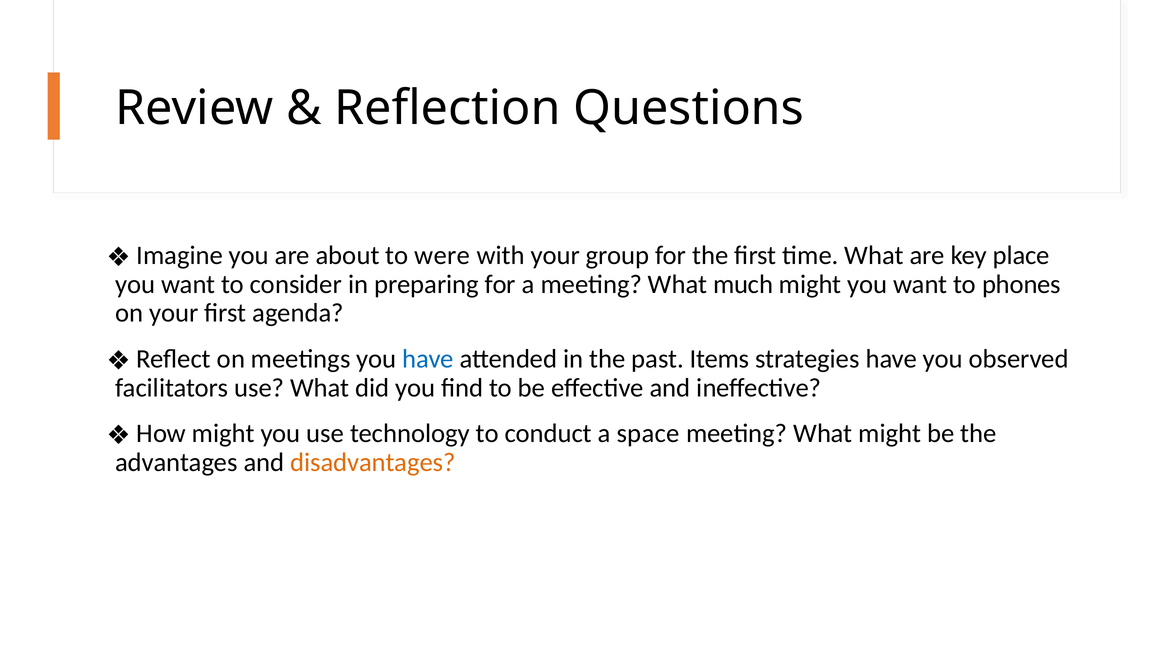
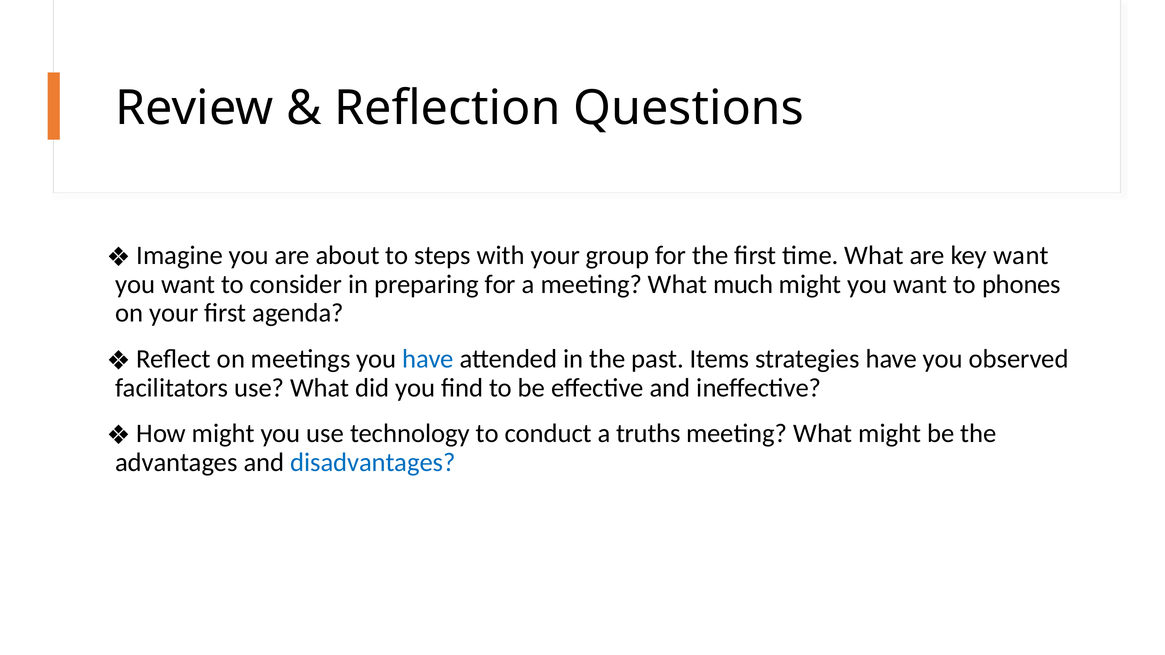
were: were -> steps (443, 256)
key place: place -> want (1021, 256)
space: space -> truths (648, 434)
disadvantages colour: orange -> blue (373, 462)
